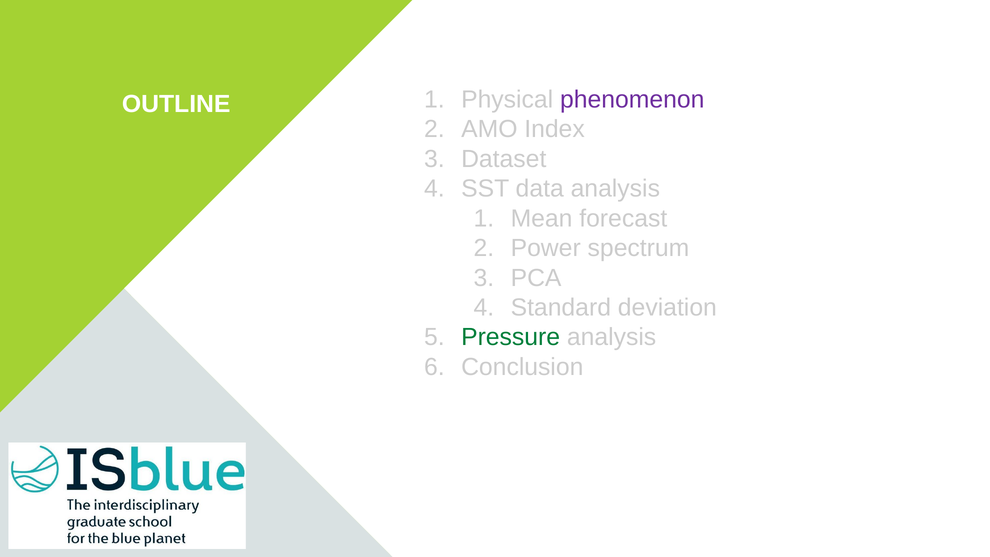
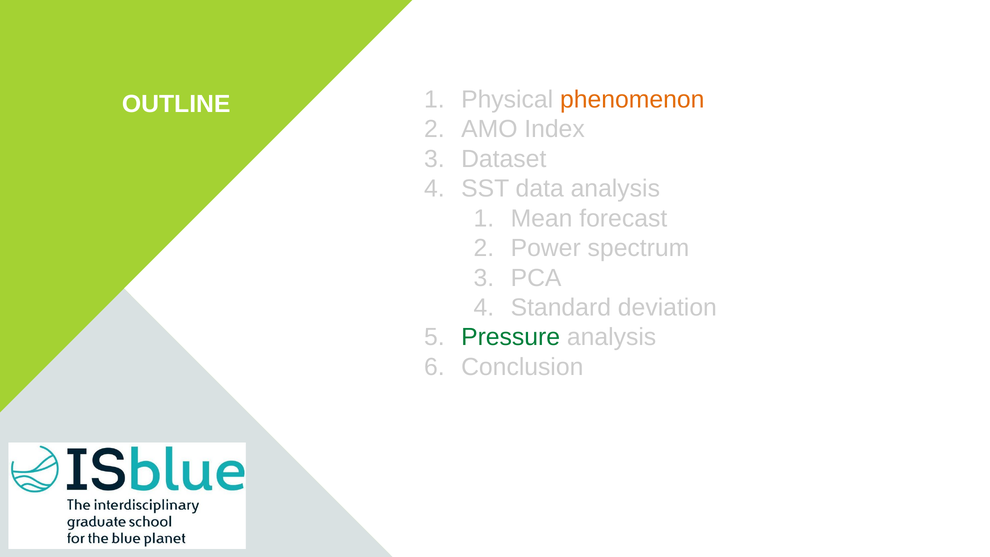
phenomenon colour: purple -> orange (632, 100)
